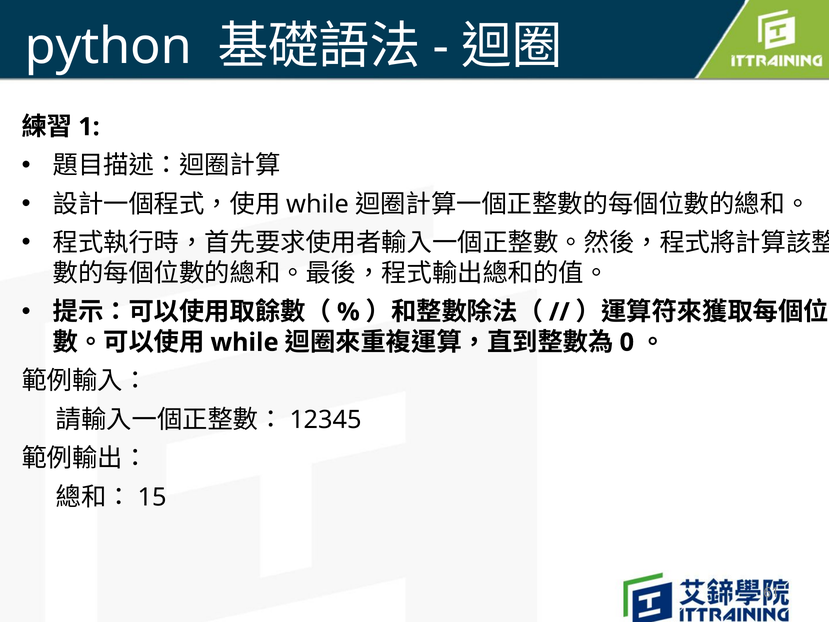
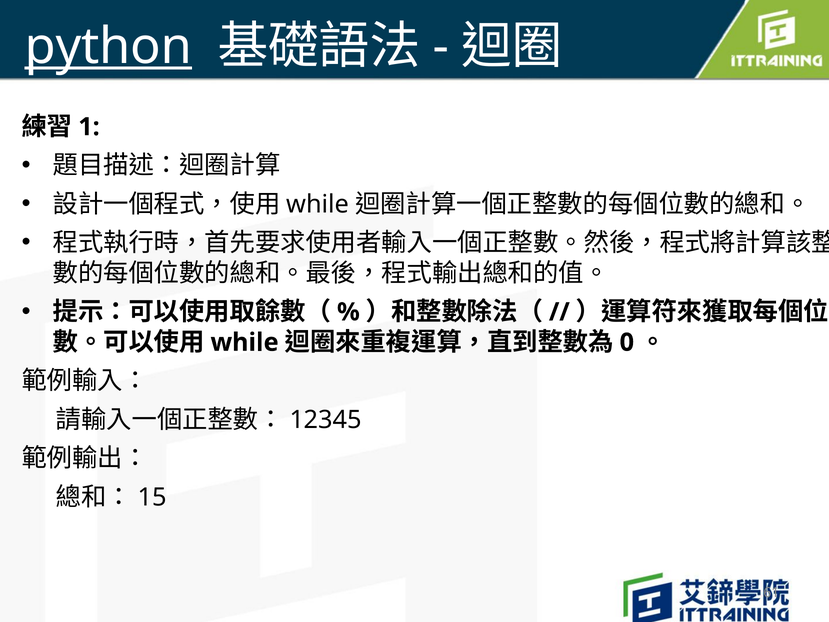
python underline: none -> present (108, 46)
